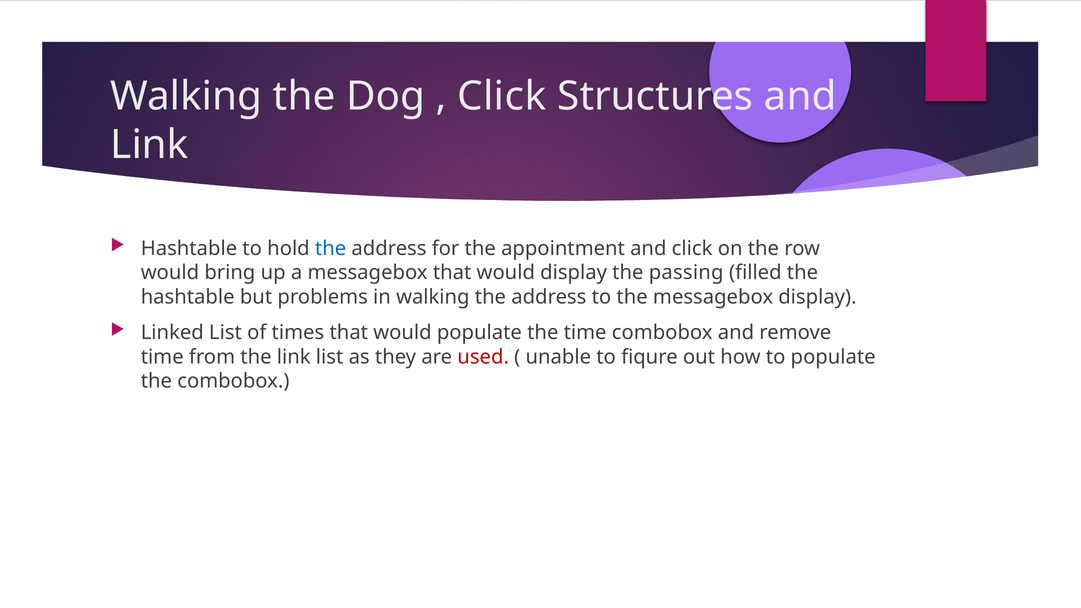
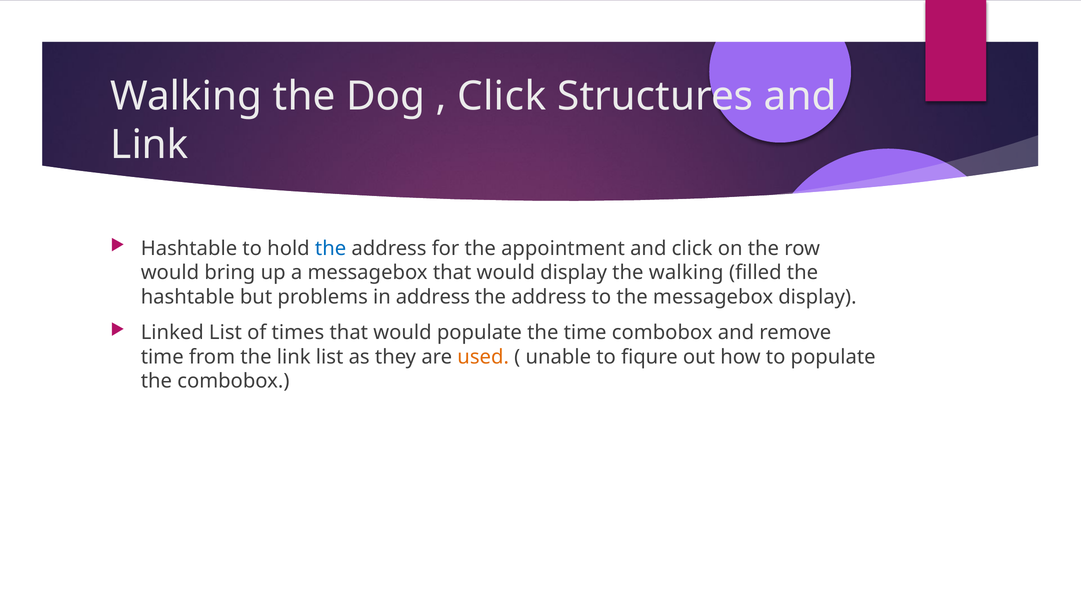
the passing: passing -> walking (686, 273)
in walking: walking -> address (433, 297)
used colour: red -> orange (483, 357)
